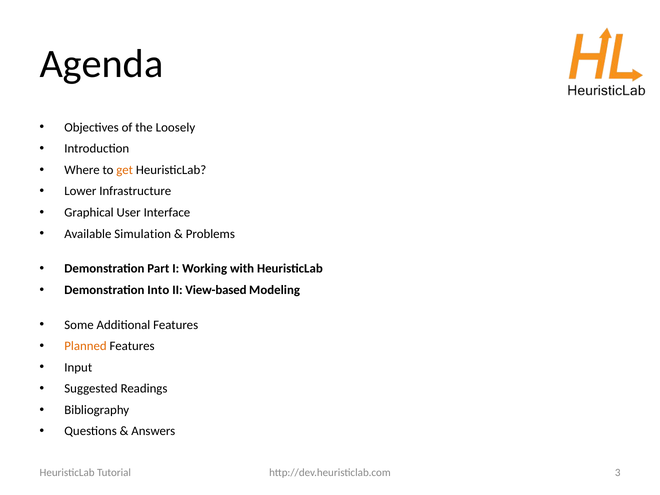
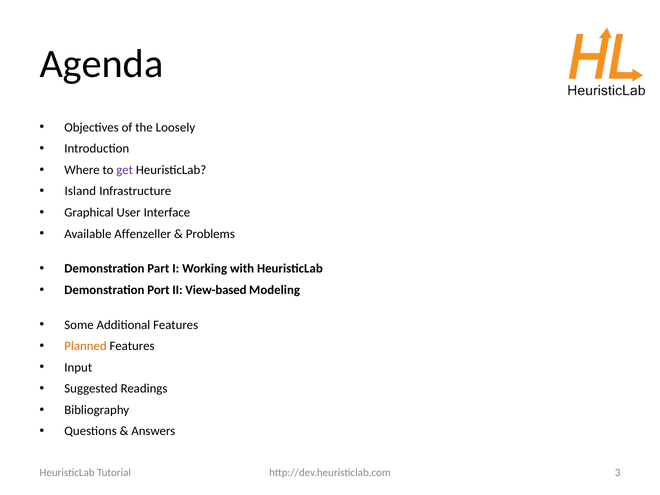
get colour: orange -> purple (125, 170)
Lower: Lower -> Island (80, 191)
Simulation: Simulation -> Affenzeller (143, 234)
Into: Into -> Port (158, 290)
